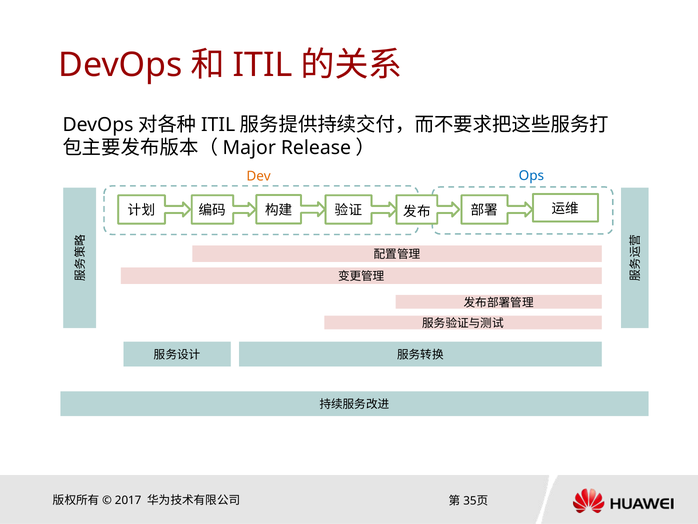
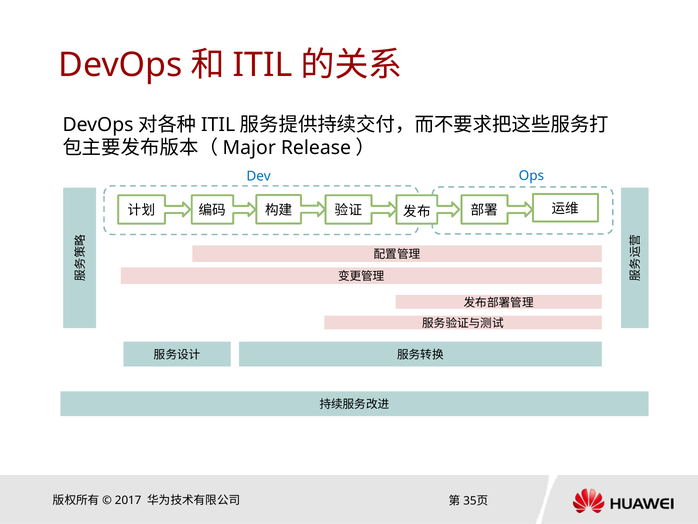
Dev colour: orange -> blue (259, 176)
